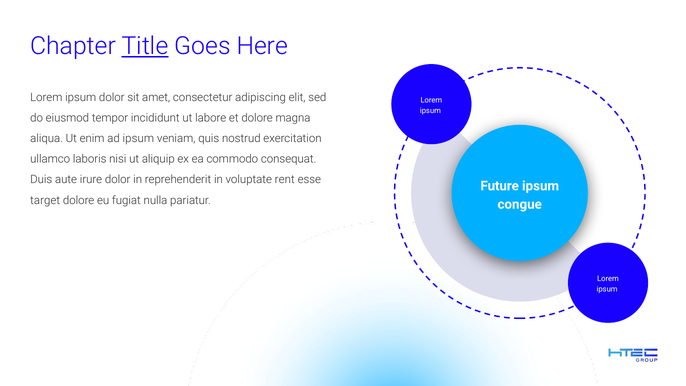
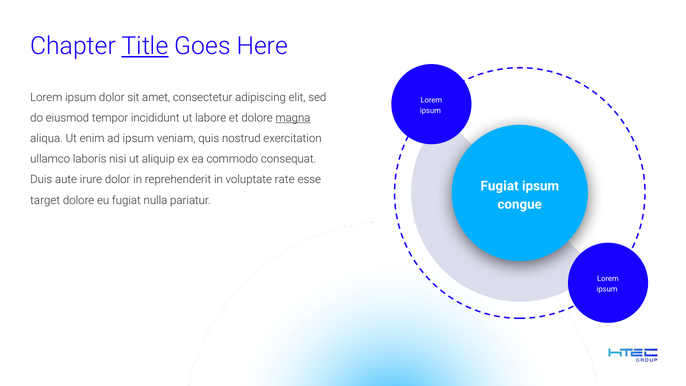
magna underline: none -> present (293, 118)
rent: rent -> rate (285, 180)
Future: Future -> Fugiat (500, 186)
